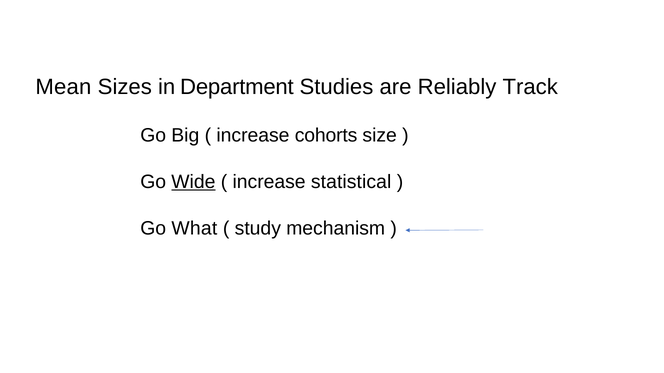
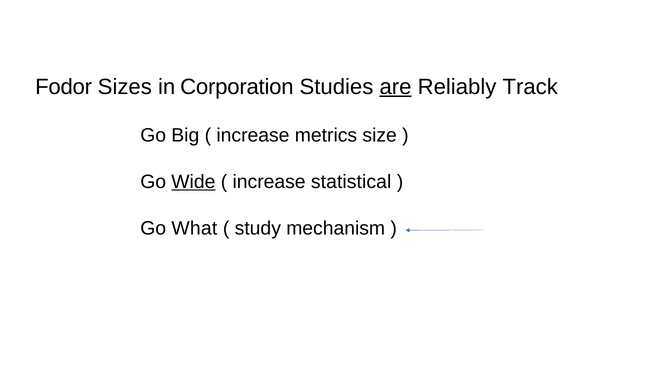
Mean: Mean -> Fodor (64, 87)
Department: Department -> Corporation (237, 87)
are underline: none -> present (396, 87)
cohorts: cohorts -> metrics (326, 135)
